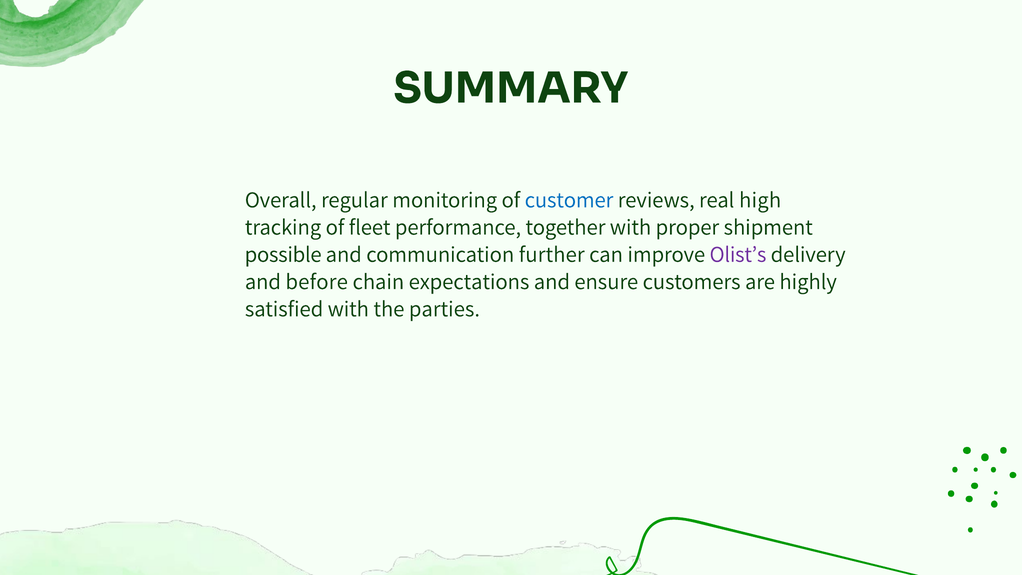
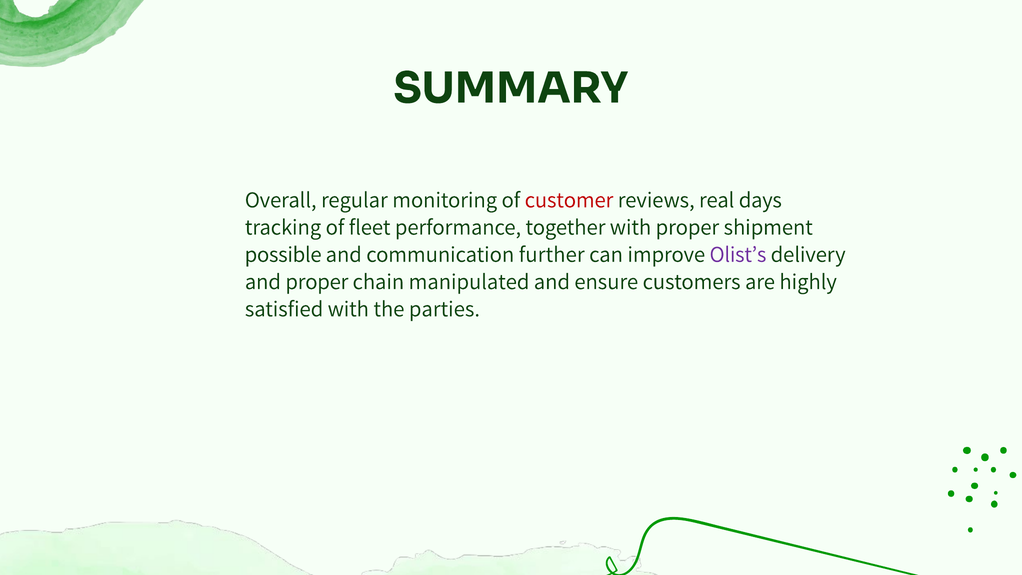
customer colour: blue -> red (569, 200)
high: high -> days (760, 200)
and before: before -> proper (317, 282)
expectations: expectations -> manipulated (469, 282)
